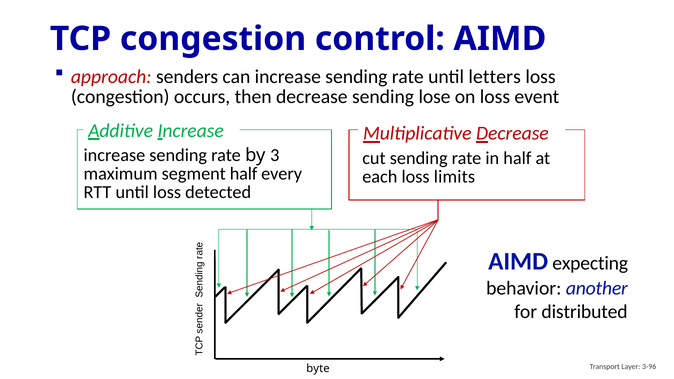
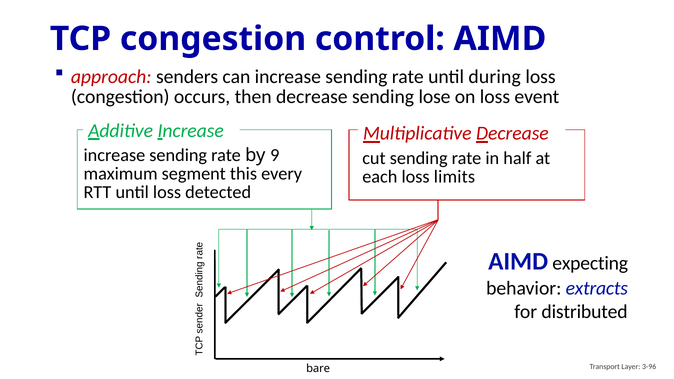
letters: letters -> during (495, 77)
3: 3 -> 9 (275, 155)
segment half: half -> this (243, 174)
another: another -> extracts (597, 288)
byte: byte -> bare (318, 368)
